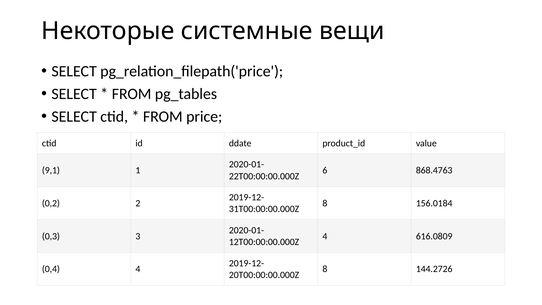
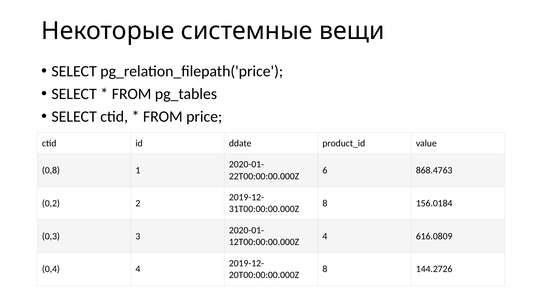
9,1: 9,1 -> 0,8 (51, 170)
